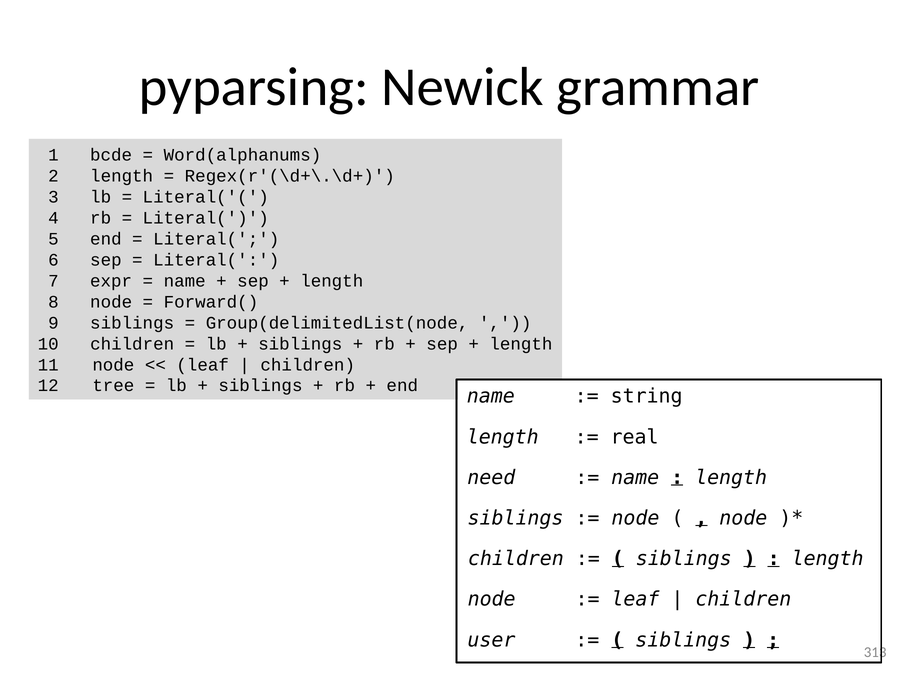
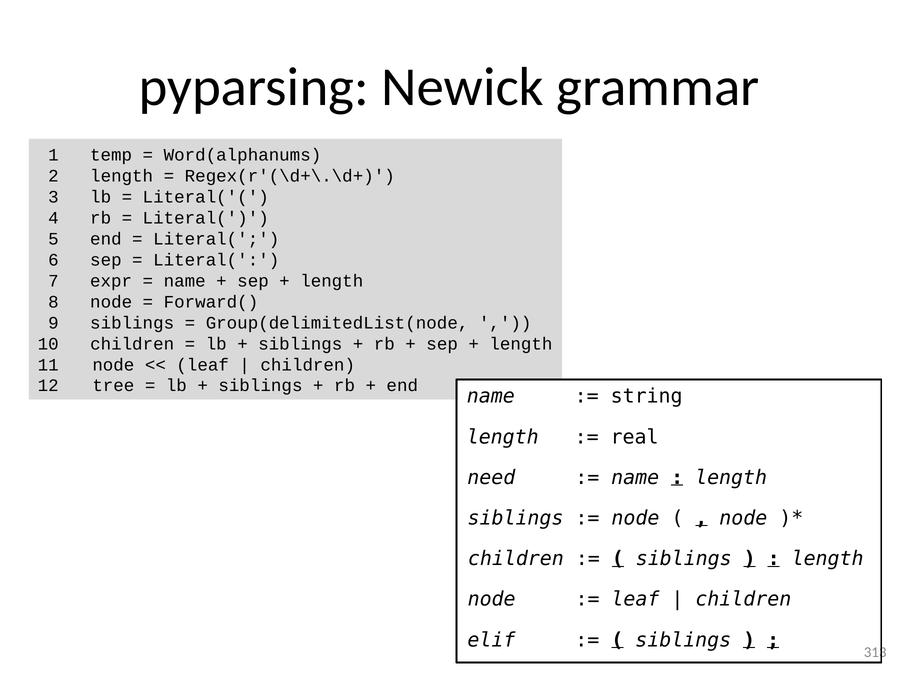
bcde: bcde -> temp (111, 155)
user: user -> elif (491, 640)
